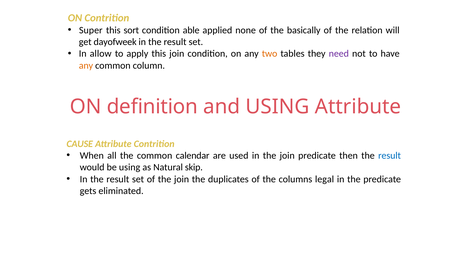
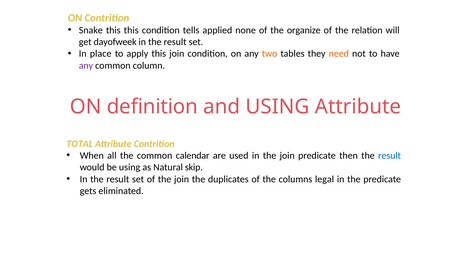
Super: Super -> Snake (91, 30)
this sort: sort -> this (131, 30)
able: able -> tells (191, 30)
basically: basically -> organize (304, 30)
allow: allow -> place (101, 54)
need colour: purple -> orange (339, 54)
any colour: orange -> purple (86, 65)
CAUSE: CAUSE -> TOTAL (80, 144)
